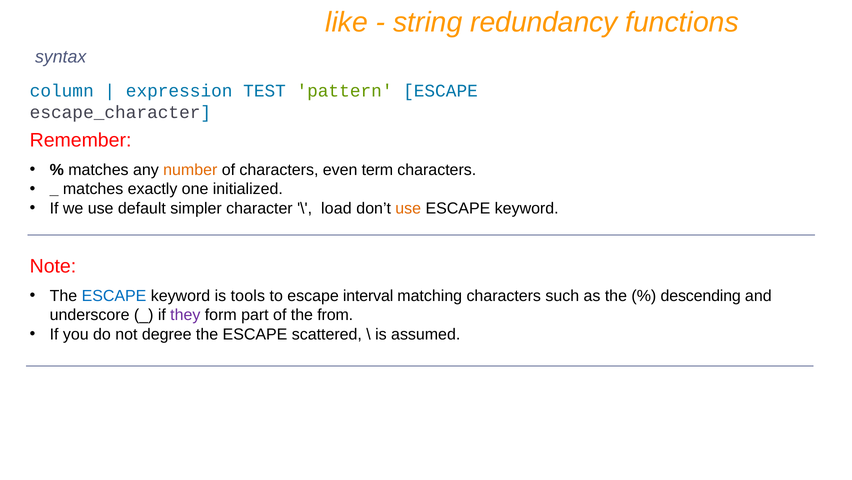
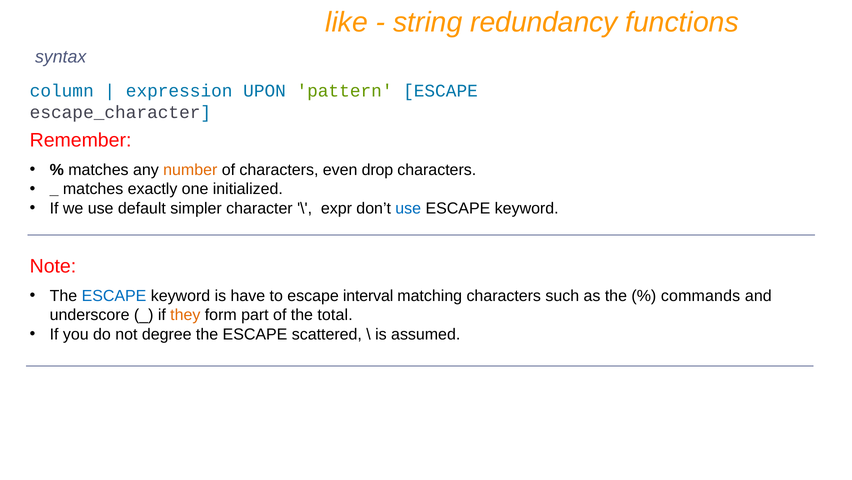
TEST: TEST -> UPON (265, 91)
term: term -> drop (377, 170)
load: load -> expr (336, 208)
use colour: orange -> blue (408, 208)
tools: tools -> have (248, 295)
descending: descending -> commands (701, 295)
they colour: purple -> orange (185, 315)
from: from -> total (335, 315)
